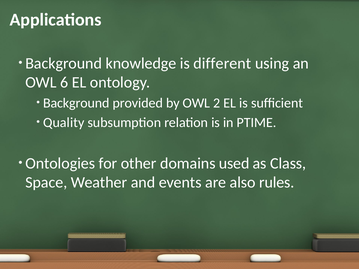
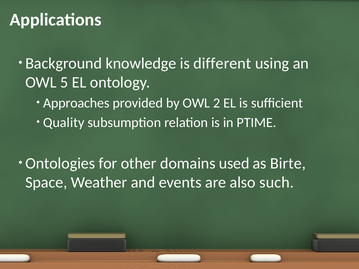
6: 6 -> 5 (64, 82)
Background: Background -> Approaches (76, 103)
Class: Class -> Birte (288, 163)
rules: rules -> such (277, 183)
